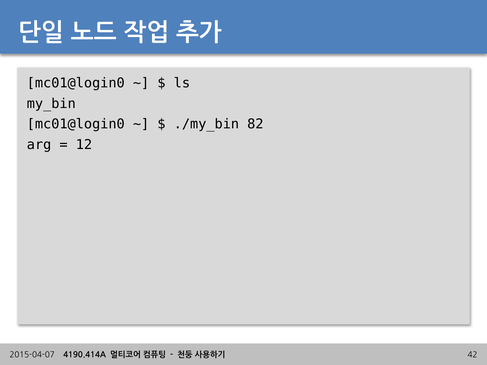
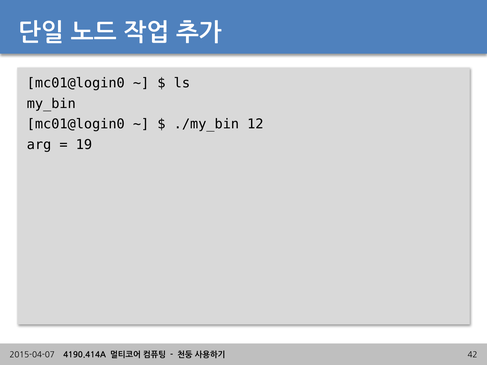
82: 82 -> 12 (255, 124)
12: 12 -> 19 (84, 145)
